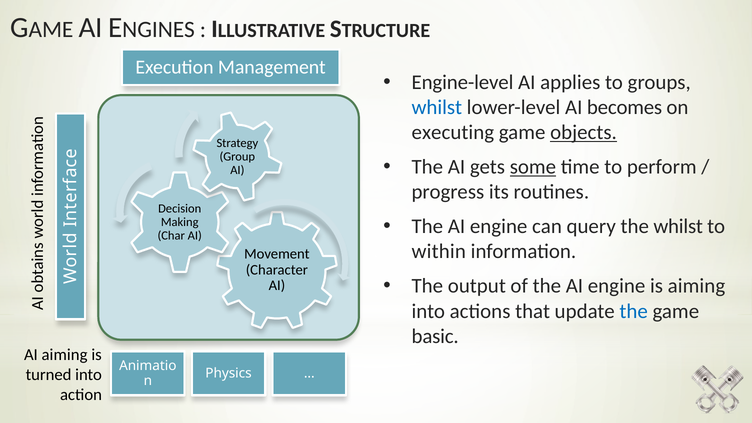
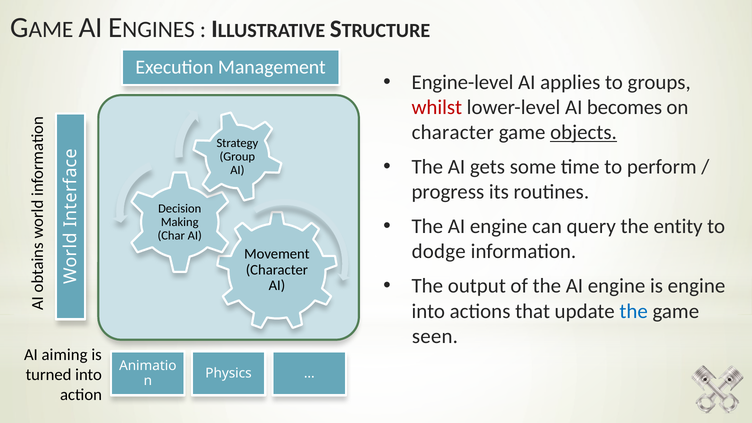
whilst colour: blue -> red (437, 107)
executing: executing -> character (453, 132)
some underline: present -> none (533, 167)
the whilst: whilst -> entity (678, 227)
within: within -> dodge (439, 252)
is aiming: aiming -> engine (696, 286)
basic: basic -> seen (435, 336)
